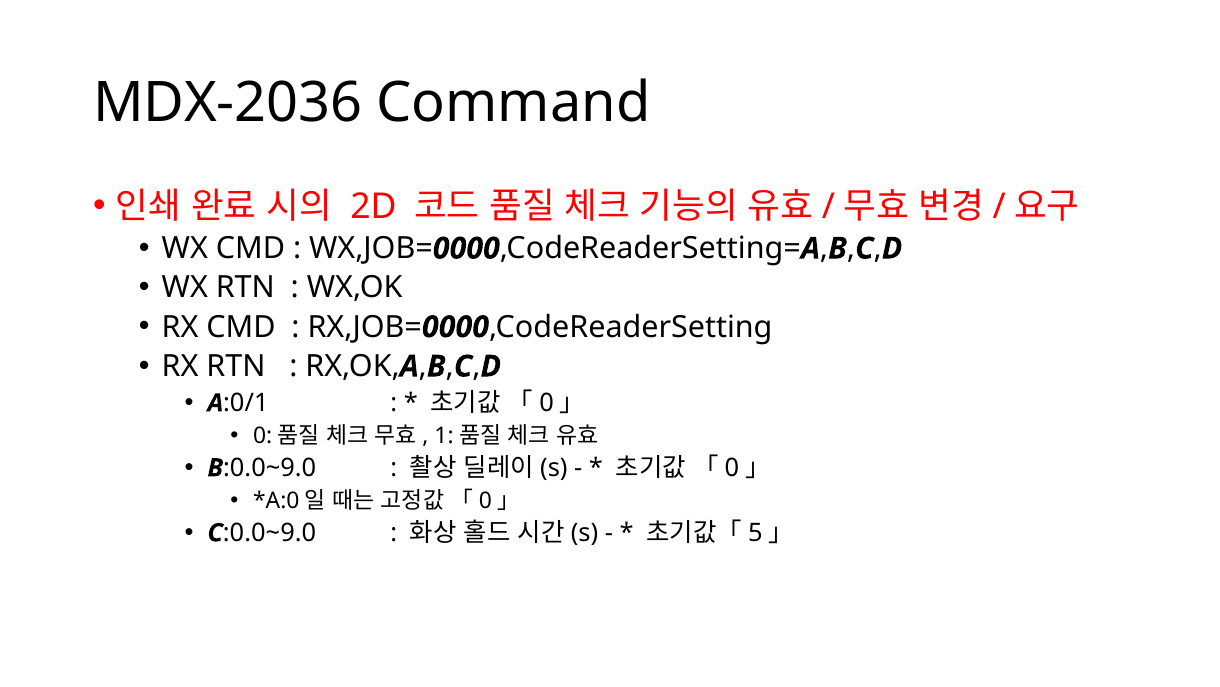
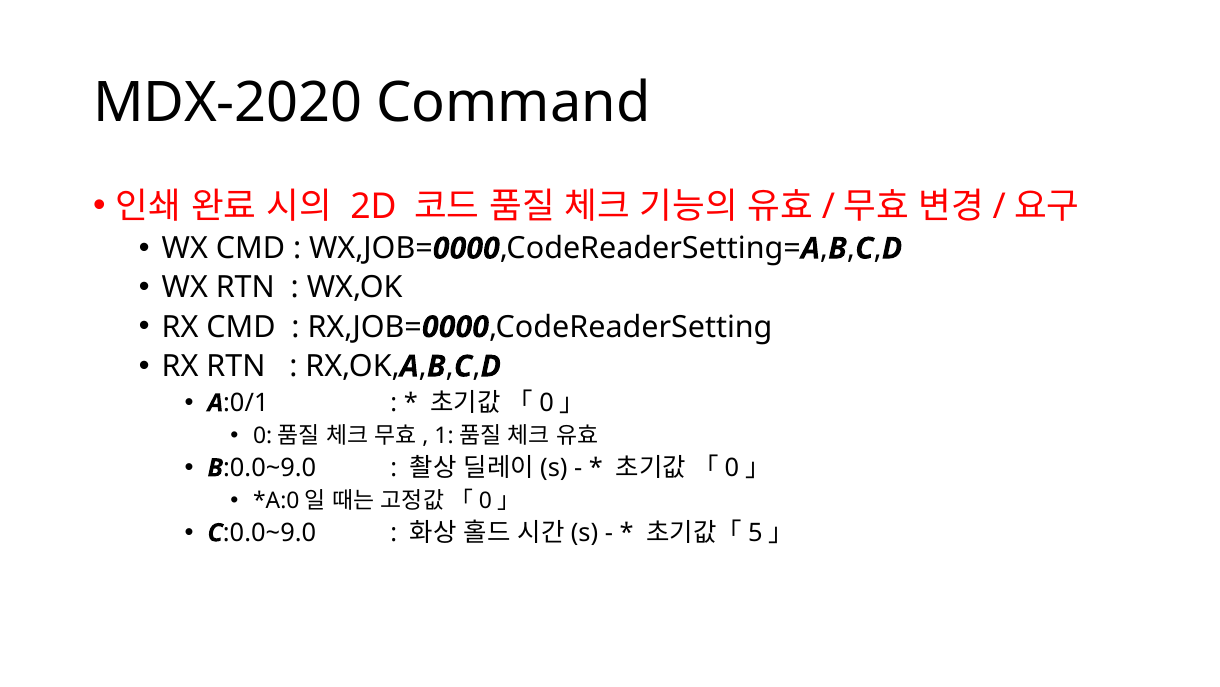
MDX-2036: MDX-2036 -> MDX-2020 (228, 102)
